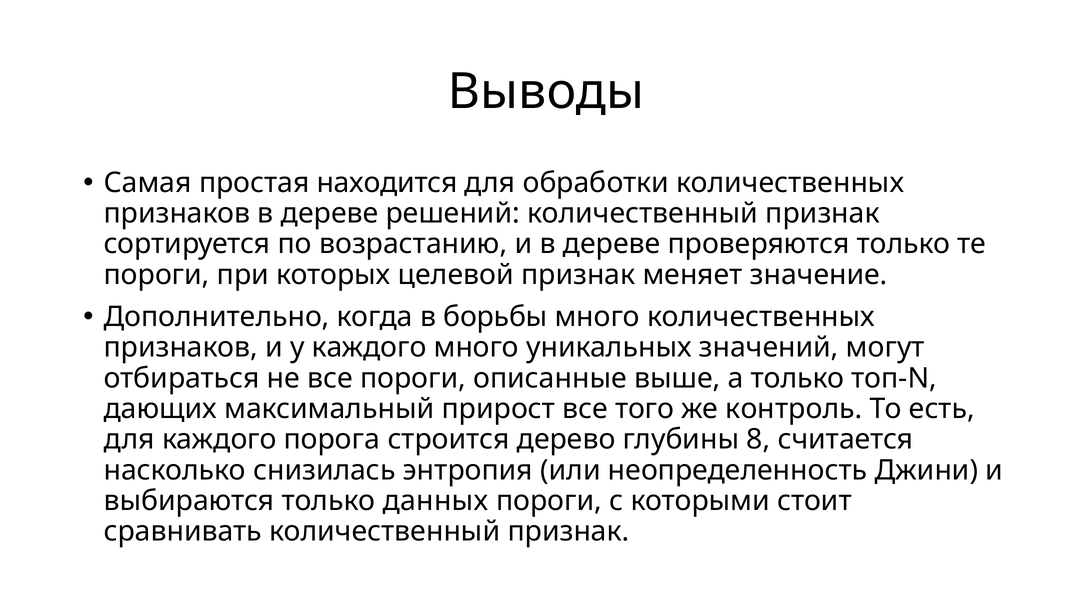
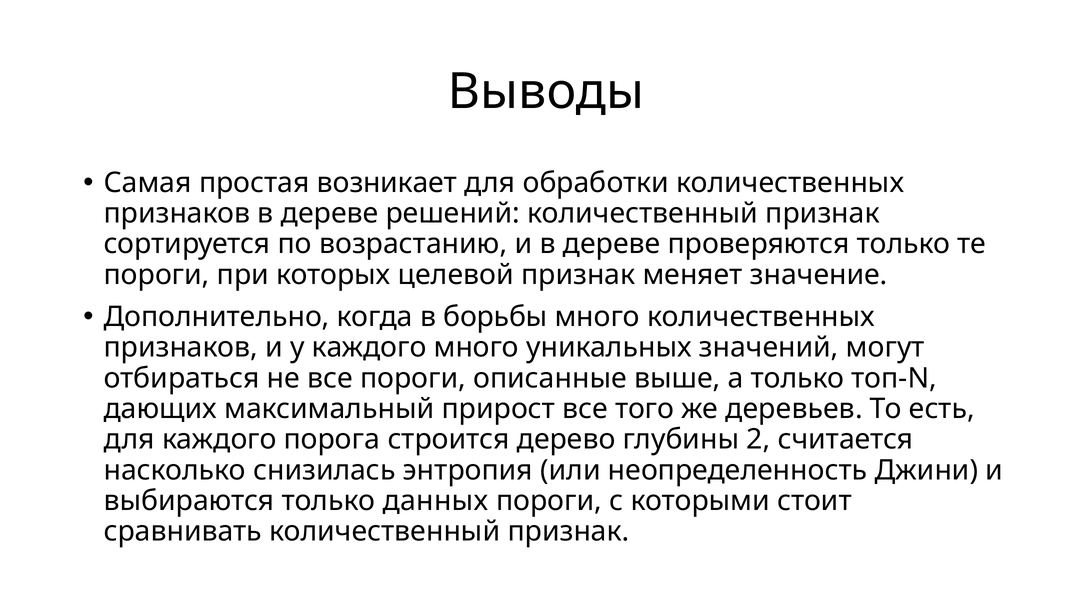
находится: находится -> возникает (387, 183)
контроль: контроль -> деревьев (794, 409)
8: 8 -> 2 (758, 440)
